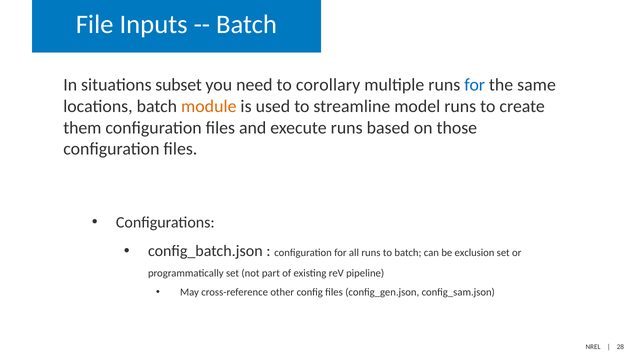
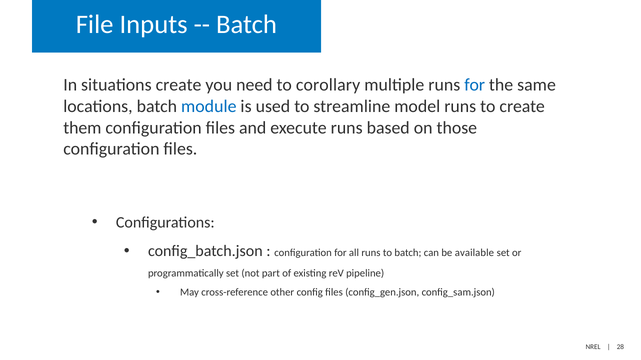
situations subset: subset -> create (179, 85)
module colour: orange -> blue (209, 107)
exclusion: exclusion -> available (474, 253)
